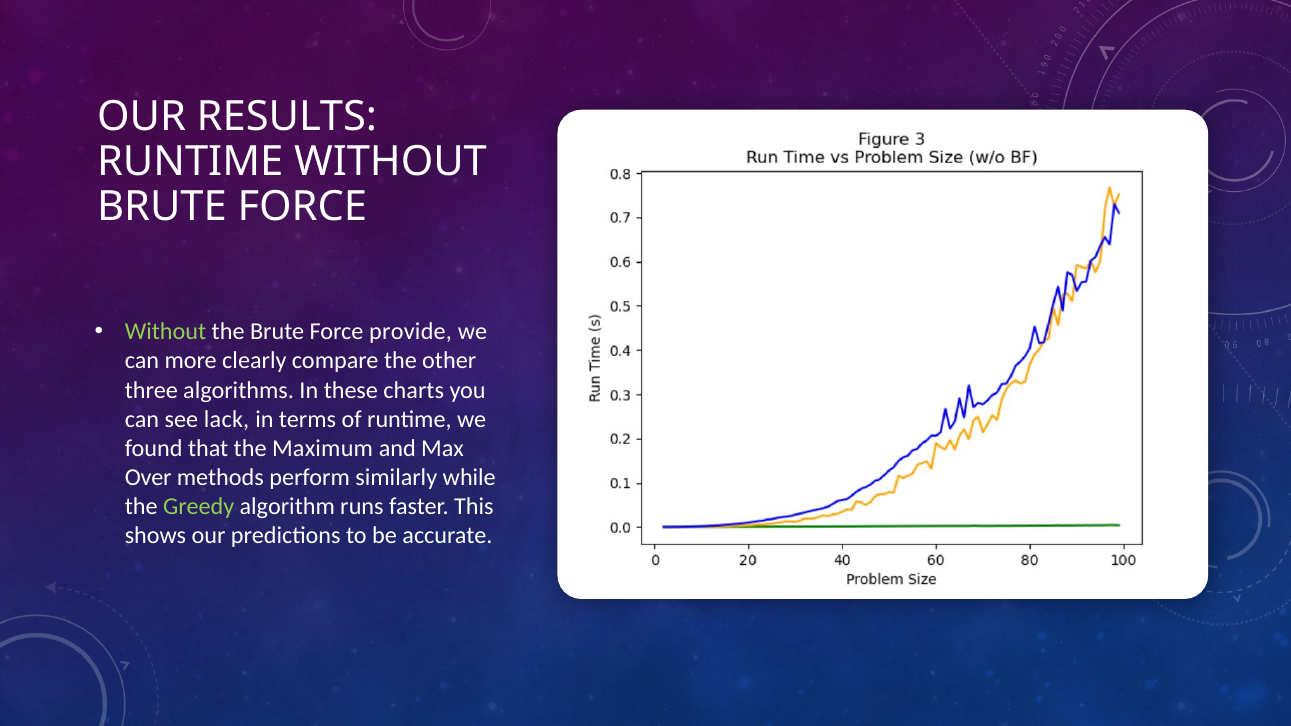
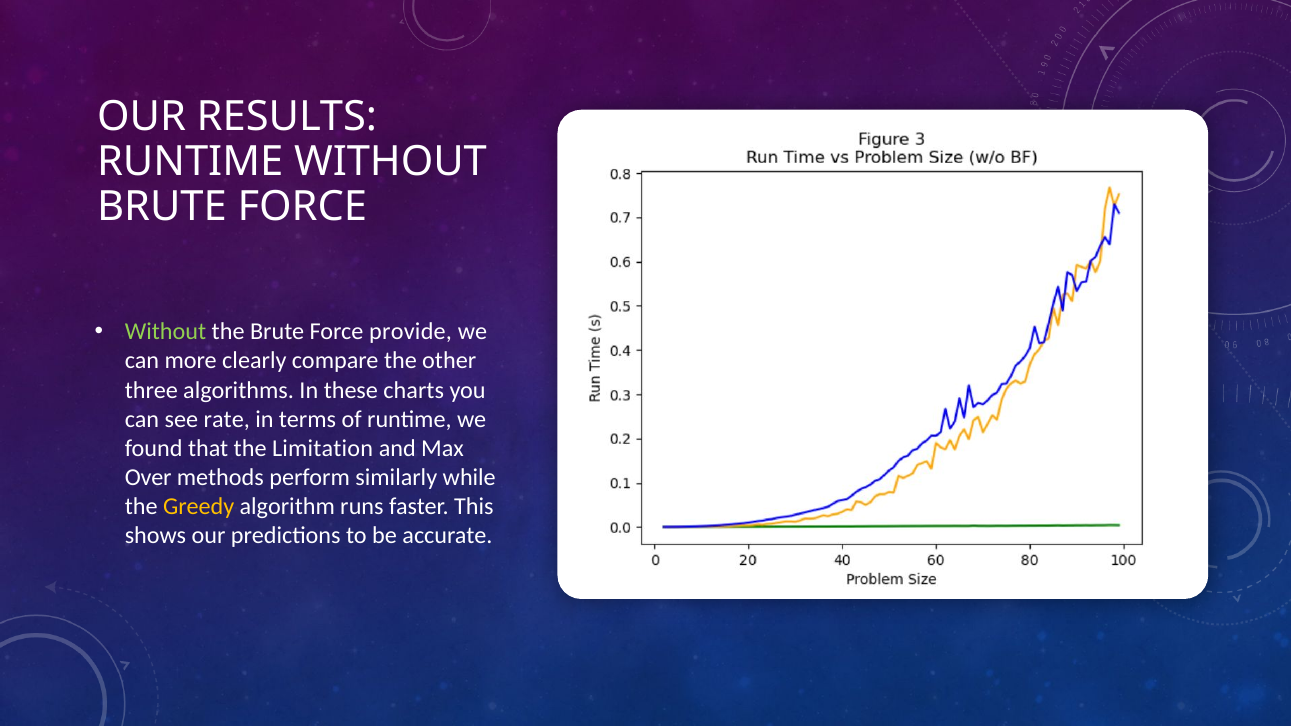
lack: lack -> rate (227, 419)
Maximum: Maximum -> Limitation (323, 448)
Greedy colour: light green -> yellow (199, 506)
